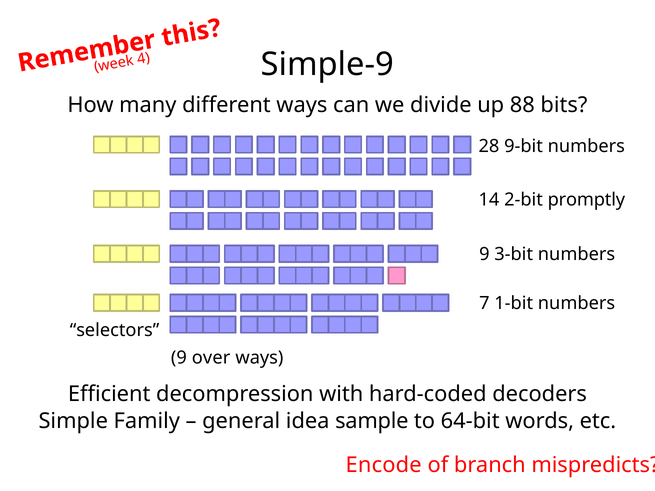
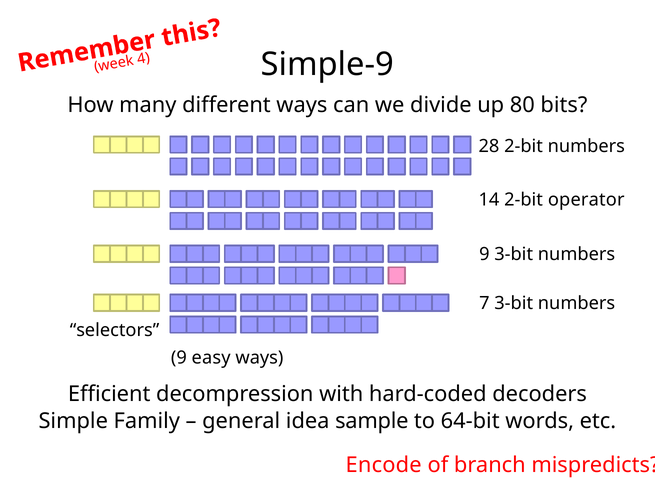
88: 88 -> 80 (522, 105)
28 9-bit: 9-bit -> 2-bit (524, 146)
promptly: promptly -> operator (586, 200)
7 1-bit: 1-bit -> 3-bit (514, 303)
over: over -> easy (211, 358)
